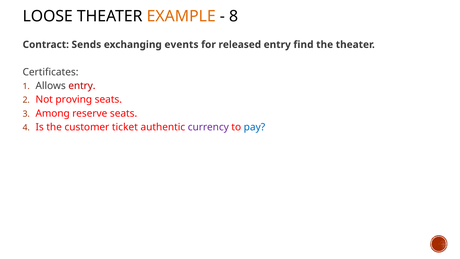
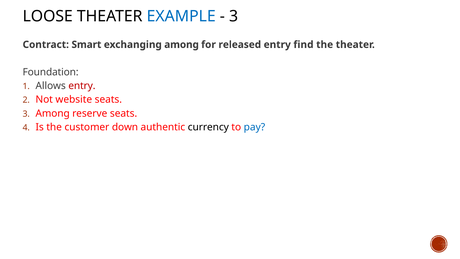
EXAMPLE colour: orange -> blue (181, 16)
8: 8 -> 3 (234, 16)
Sends: Sends -> Smart (86, 45)
exchanging events: events -> among (182, 45)
Certificates: Certificates -> Foundation (51, 72)
proving: proving -> website (74, 100)
ticket: ticket -> down (125, 127)
currency colour: purple -> black (208, 127)
